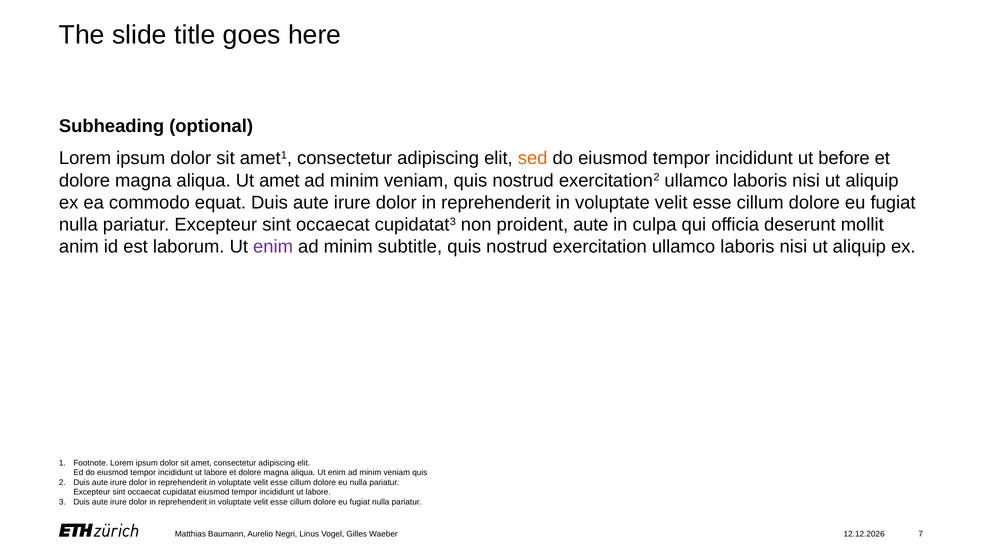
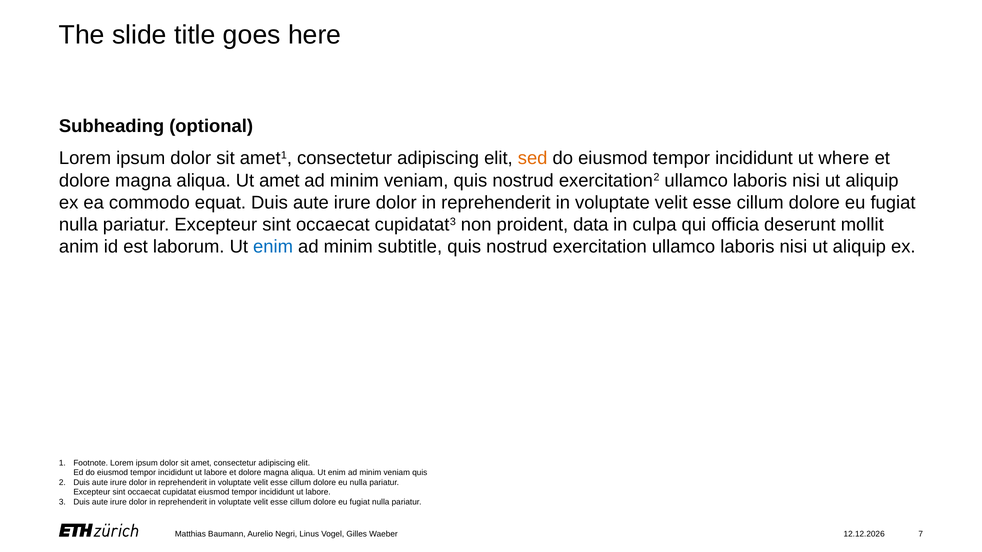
before: before -> where (844, 158)
proident aute: aute -> data (591, 225)
enim colour: purple -> blue (273, 247)
